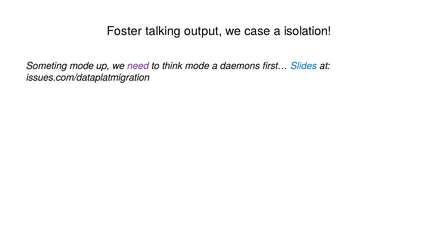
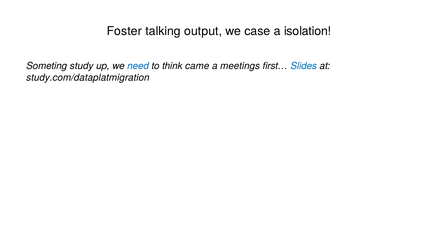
Someting mode: mode -> study (82, 66)
need colour: purple -> blue (138, 66)
think mode: mode -> came (197, 66)
daemons: daemons -> meetings (240, 66)
issues.com/dataplatmigration: issues.com/dataplatmigration -> study.com/dataplatmigration (88, 78)
